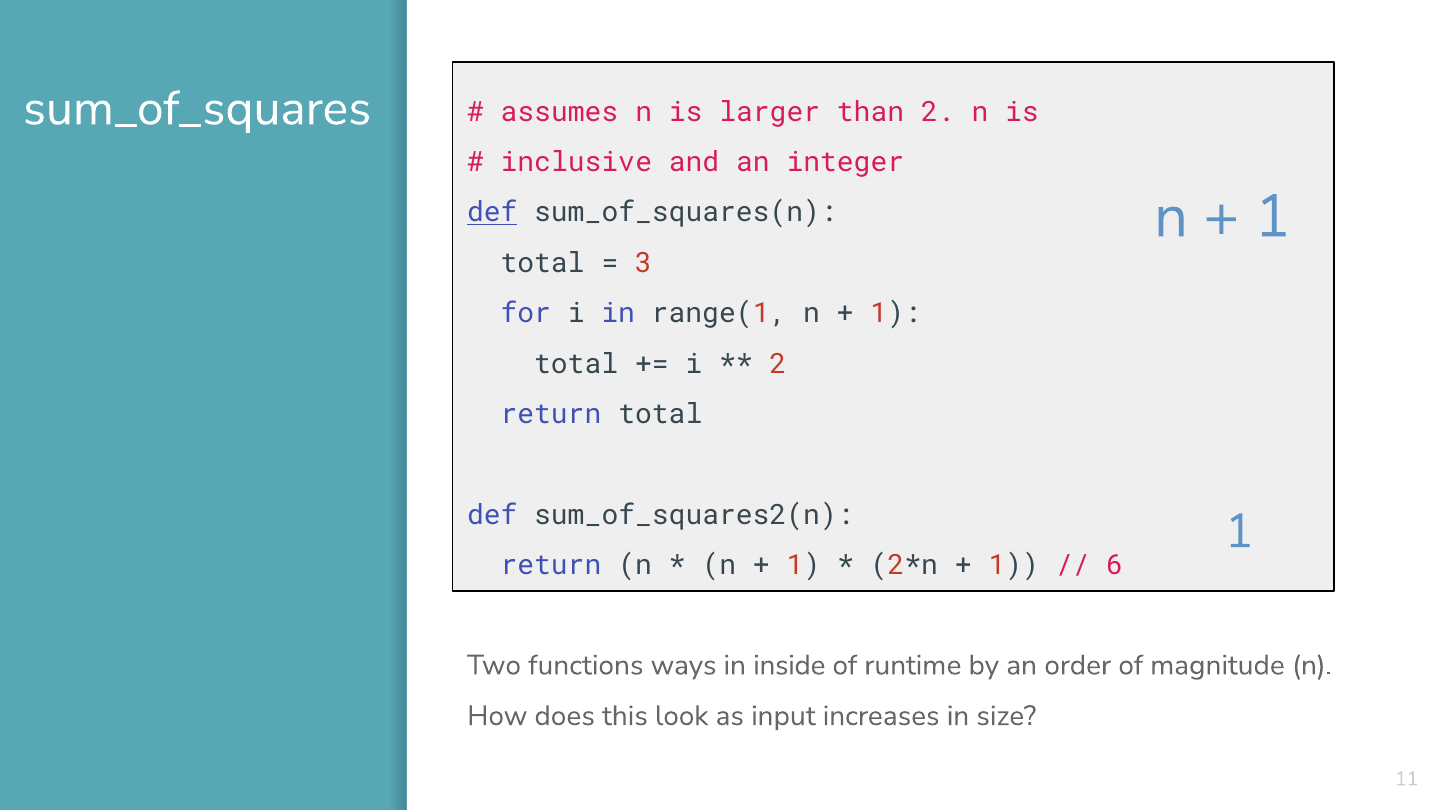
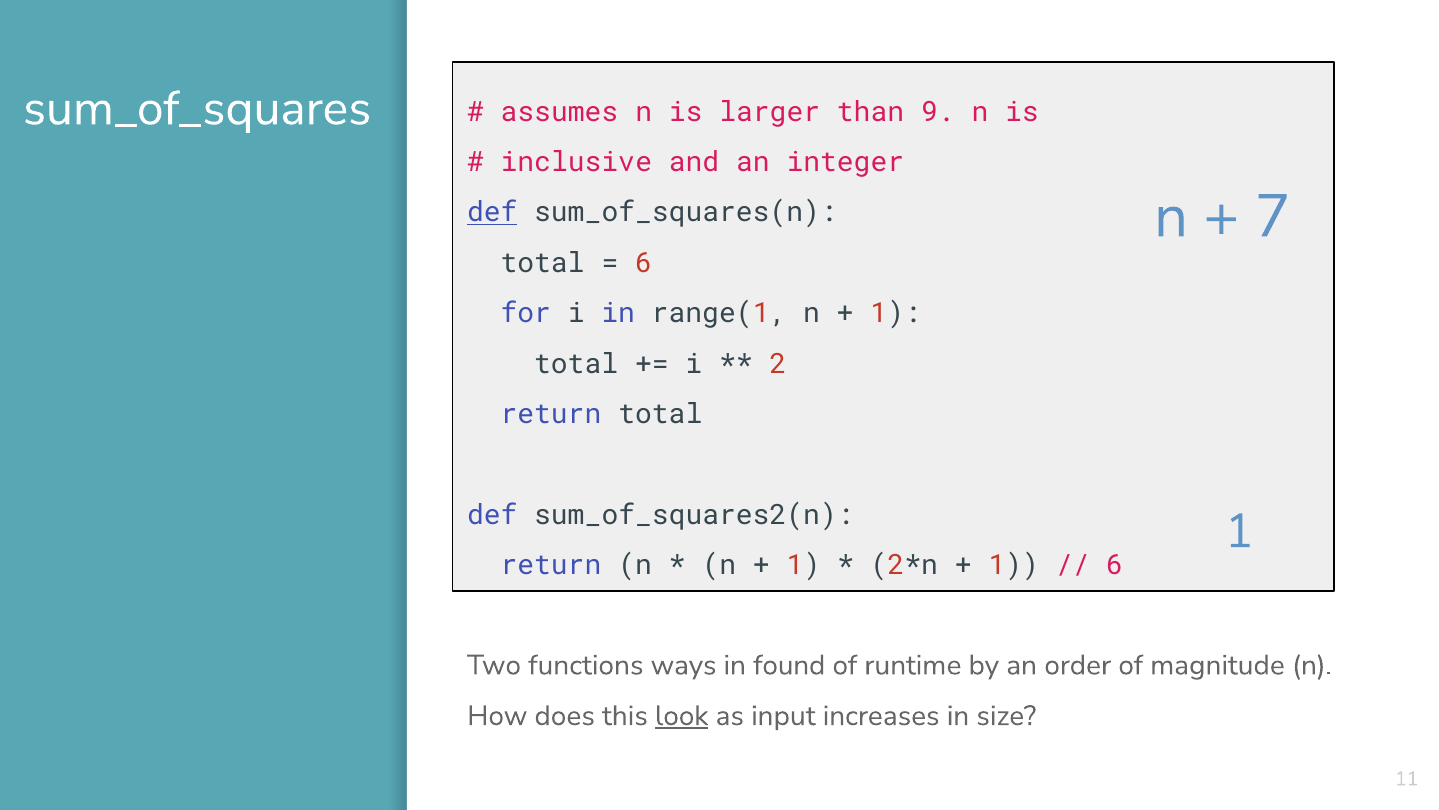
than 2: 2 -> 9 (938, 112)
1: 1 -> 7 (1273, 216)
3: 3 -> 6 (644, 263)
inside: inside -> found (789, 665)
look underline: none -> present (682, 715)
